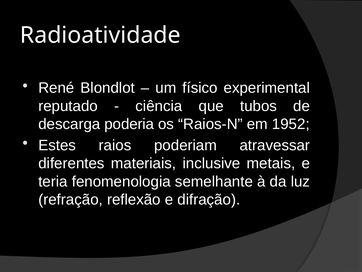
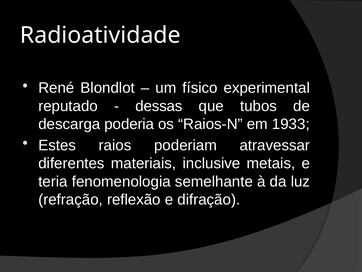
ciência: ciência -> dessas (159, 106)
1952: 1952 -> 1933 (291, 124)
